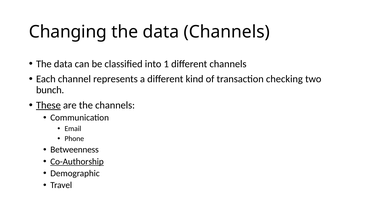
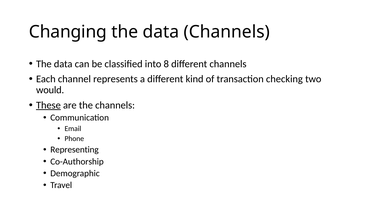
1: 1 -> 8 (166, 64)
bunch: bunch -> would (50, 90)
Betweenness: Betweenness -> Representing (75, 150)
Co-Authorship underline: present -> none (77, 161)
